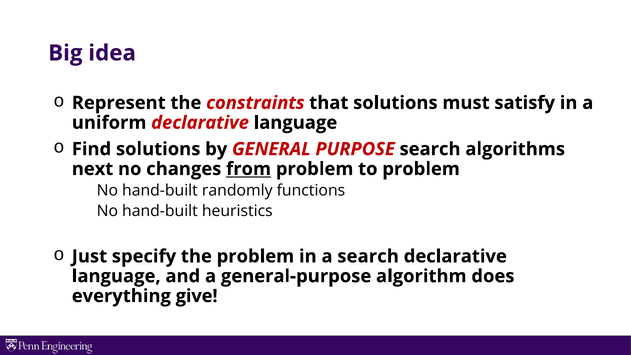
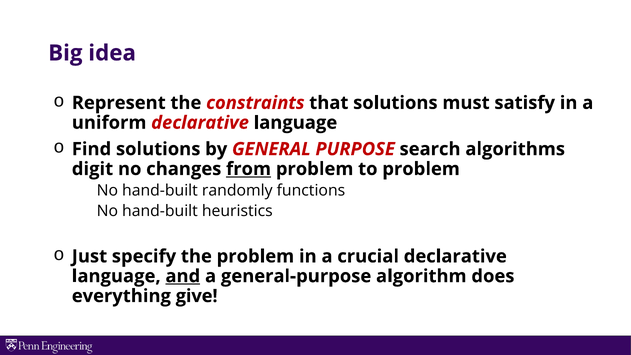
next: next -> digit (92, 169)
a search: search -> crucial (368, 256)
and underline: none -> present (183, 276)
